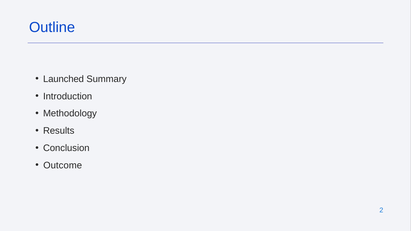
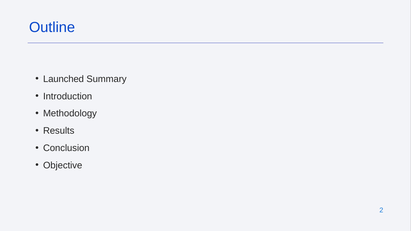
Outcome: Outcome -> Objective (63, 165)
